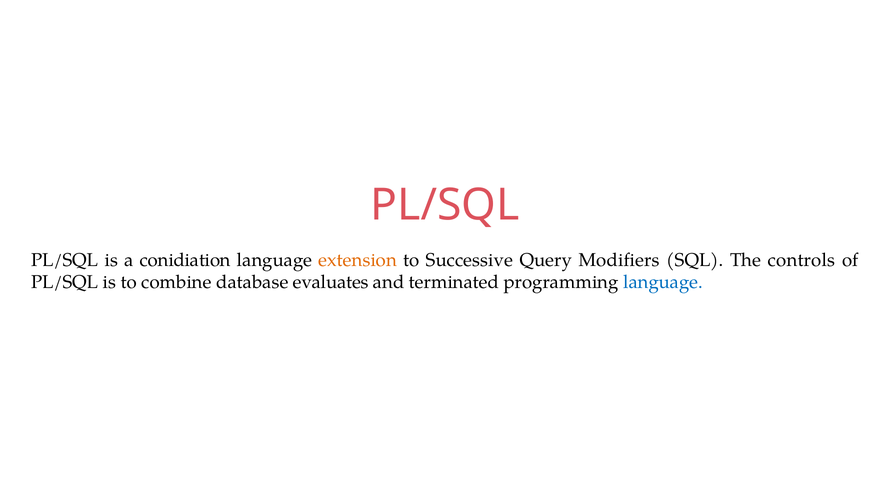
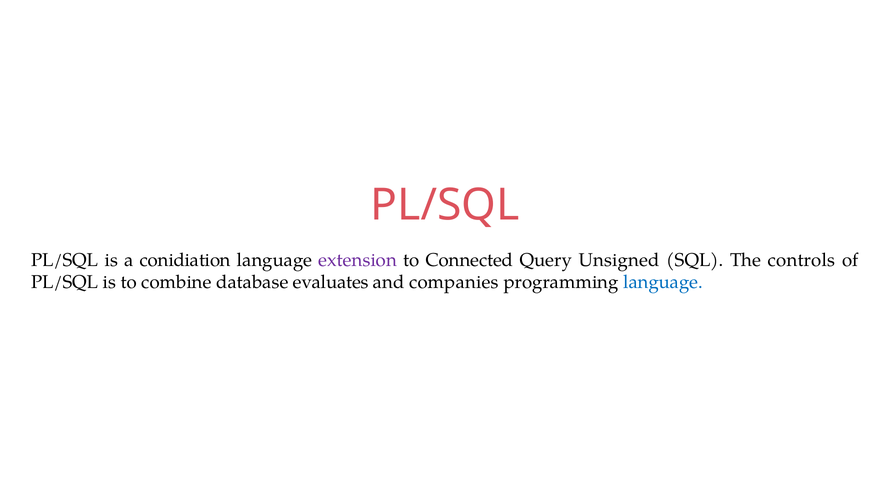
extension colour: orange -> purple (358, 260)
Successive: Successive -> Connected (470, 260)
Modifiers: Modifiers -> Unsigned (619, 260)
terminated: terminated -> companies (454, 283)
